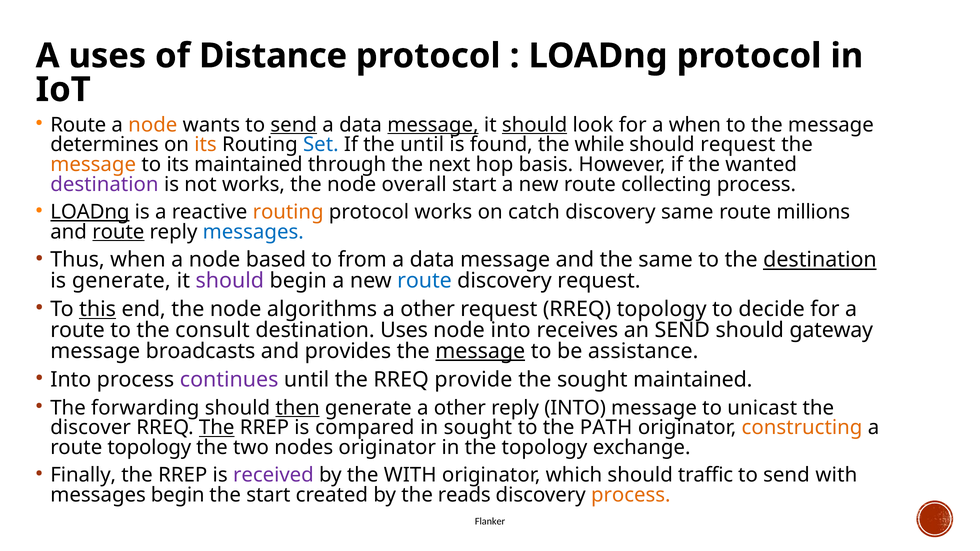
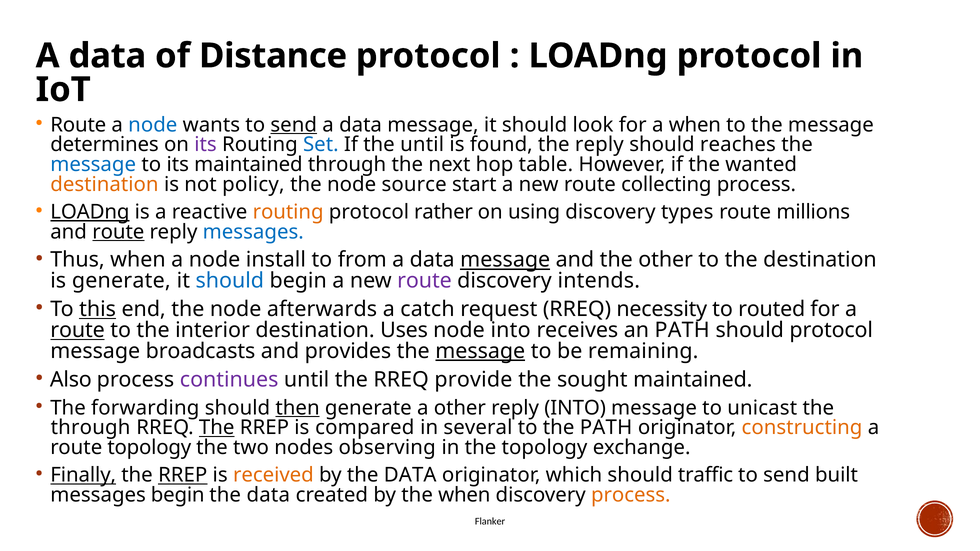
uses: uses -> data (107, 56)
node colour: orange -> blue (153, 125)
message underline: present -> none (433, 125)
should underline: present -> none (535, 125)
its colour: orange -> purple (206, 145)
the while: while -> reply (599, 145)
should request: request -> reaches (738, 145)
message colour: orange -> blue (93, 165)
basis: basis -> table (546, 165)
destination colour: purple -> orange (104, 184)
not works: works -> policy (253, 184)
overall: overall -> source (414, 184)
protocol works: works -> rather (443, 212)
catch: catch -> using (534, 212)
discovery same: same -> types (687, 212)
based: based -> install (276, 260)
message underline: none -> present (505, 260)
the same: same -> other (666, 260)
destination underline: present -> none (820, 260)
should colour: purple -> blue (230, 281)
route colour: blue -> purple (424, 281)
discovery request: request -> intends (599, 281)
algorithms: algorithms -> afterwards (322, 310)
other: other -> catch (427, 310)
RREQ topology: topology -> necessity (662, 310)
decide: decide -> routed (772, 310)
route underline: none -> present (78, 330)
consult: consult -> interior (213, 330)
an SEND: SEND -> PATH (682, 330)
should gateway: gateway -> protocol (831, 330)
assistance: assistance -> remaining (643, 351)
Into: Into -> Also (71, 380)
discover: discover -> through (91, 428)
in sought: sought -> several (478, 428)
nodes originator: originator -> observing (387, 448)
Finally underline: none -> present (83, 475)
RREP underline: none -> present (183, 475)
received colour: purple -> orange (273, 475)
by the WITH: WITH -> DATA (410, 475)
send with: with -> built (837, 475)
start: start -> data (268, 495)
the reads: reads -> when (464, 495)
